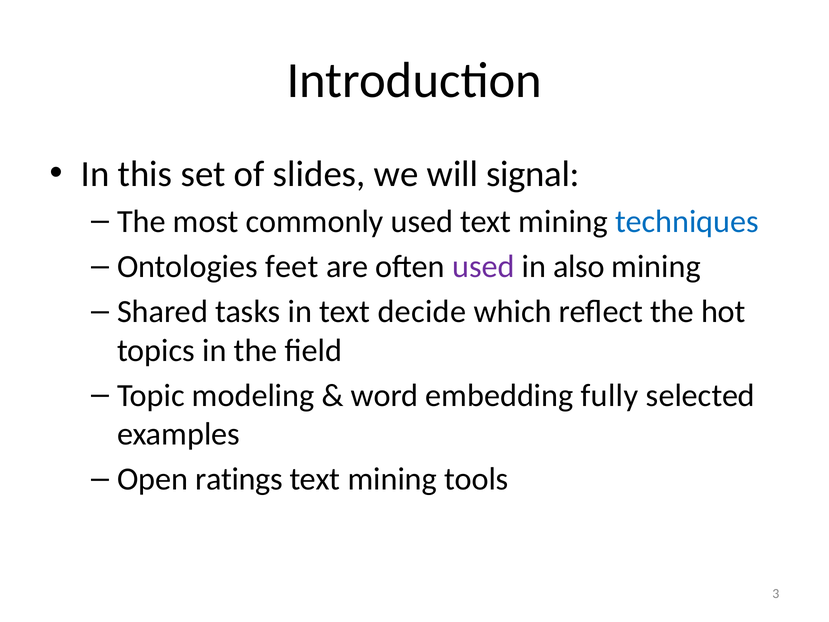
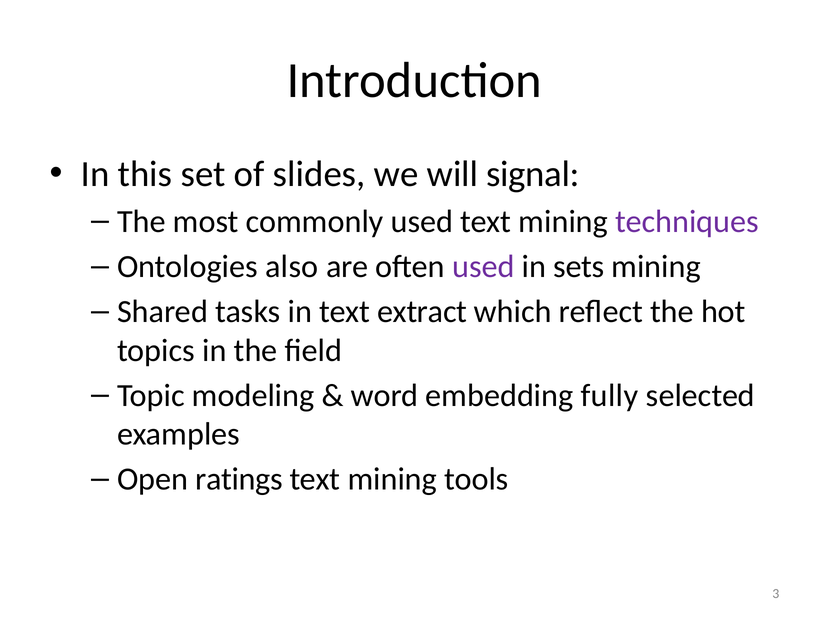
techniques colour: blue -> purple (687, 221)
feet: feet -> also (292, 267)
also: also -> sets (579, 267)
decide: decide -> extract (422, 312)
